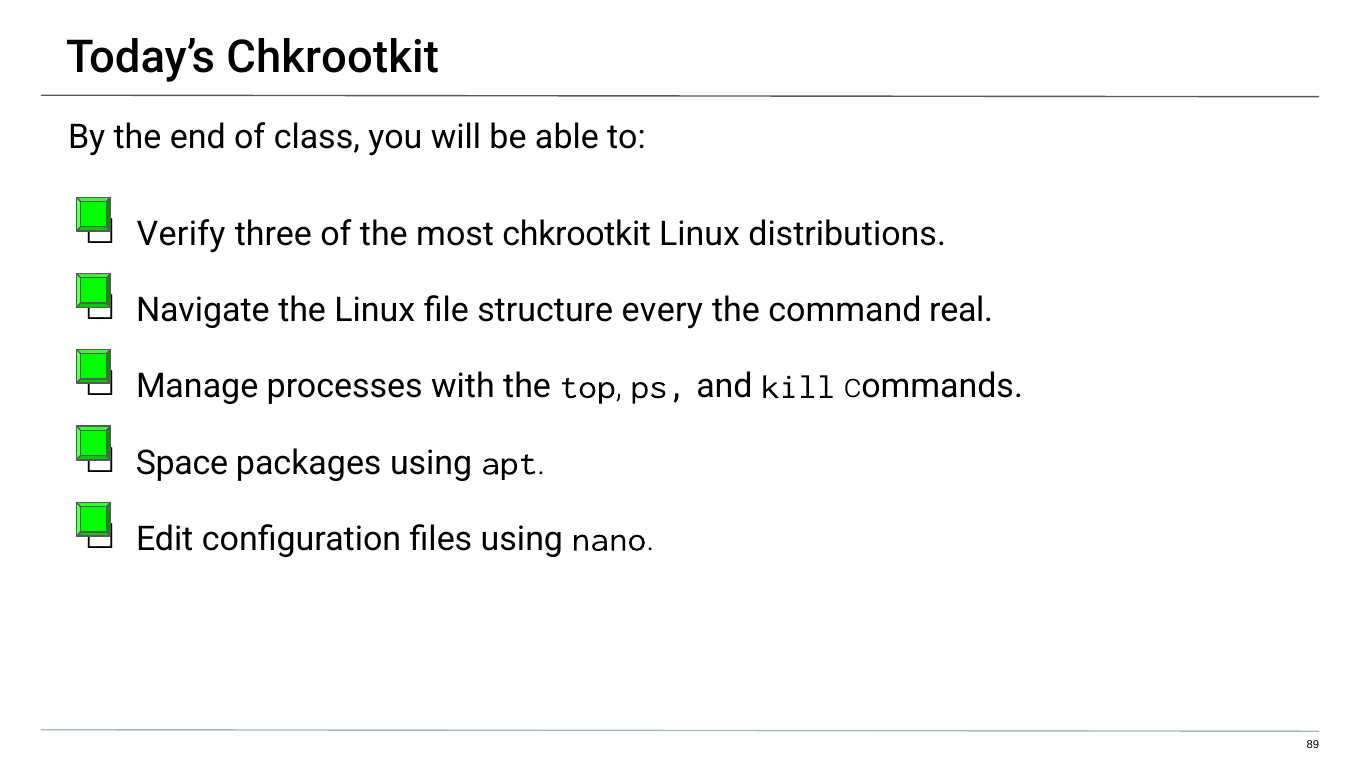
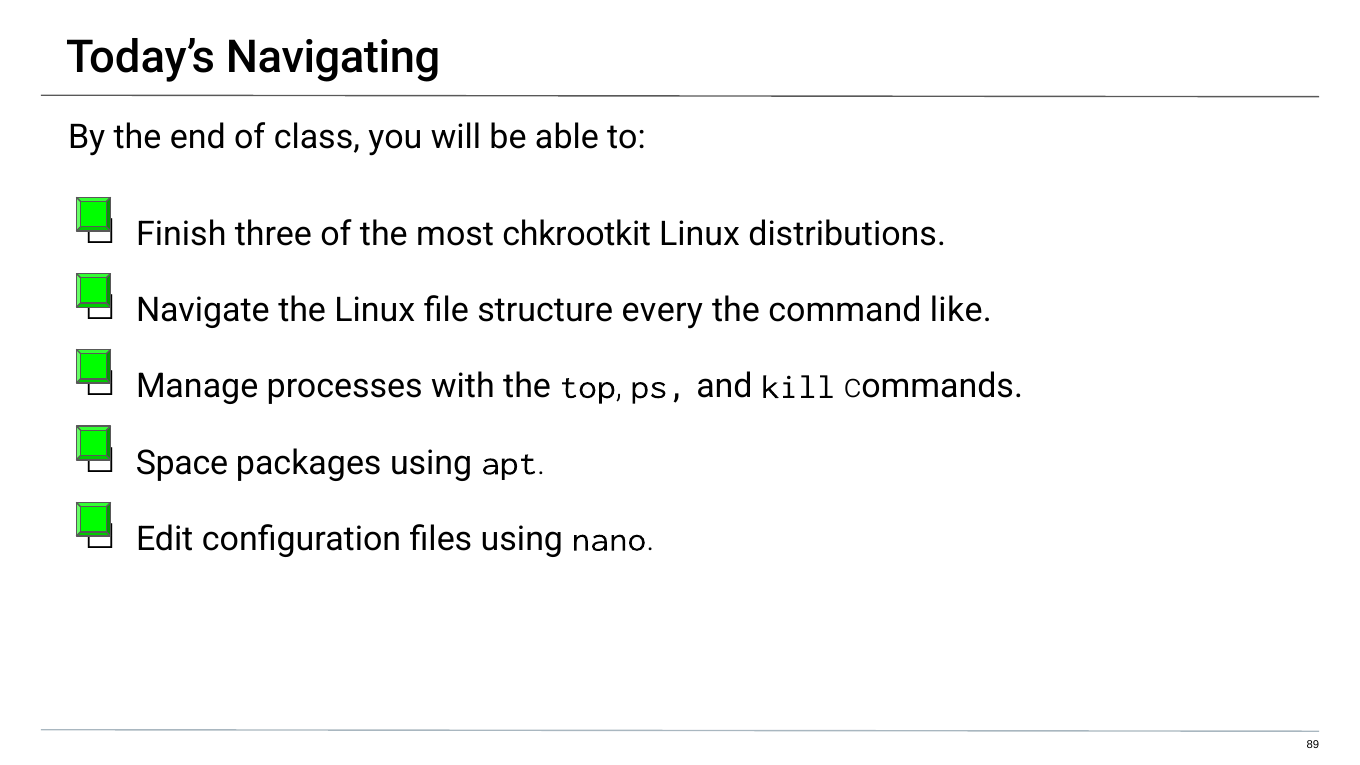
Today’s Chkrootkit: Chkrootkit -> Navigating (333, 58)
Verify: Verify -> Finish (181, 234)
real: real -> like (961, 310)
